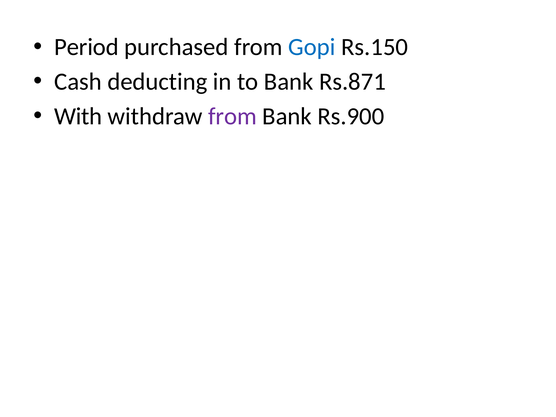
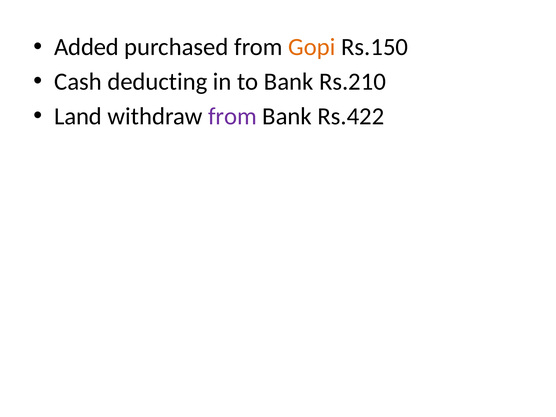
Period: Period -> Added (86, 47)
Gopi colour: blue -> orange (312, 47)
Rs.871: Rs.871 -> Rs.210 (352, 82)
With: With -> Land (78, 116)
Rs.900: Rs.900 -> Rs.422 (351, 116)
